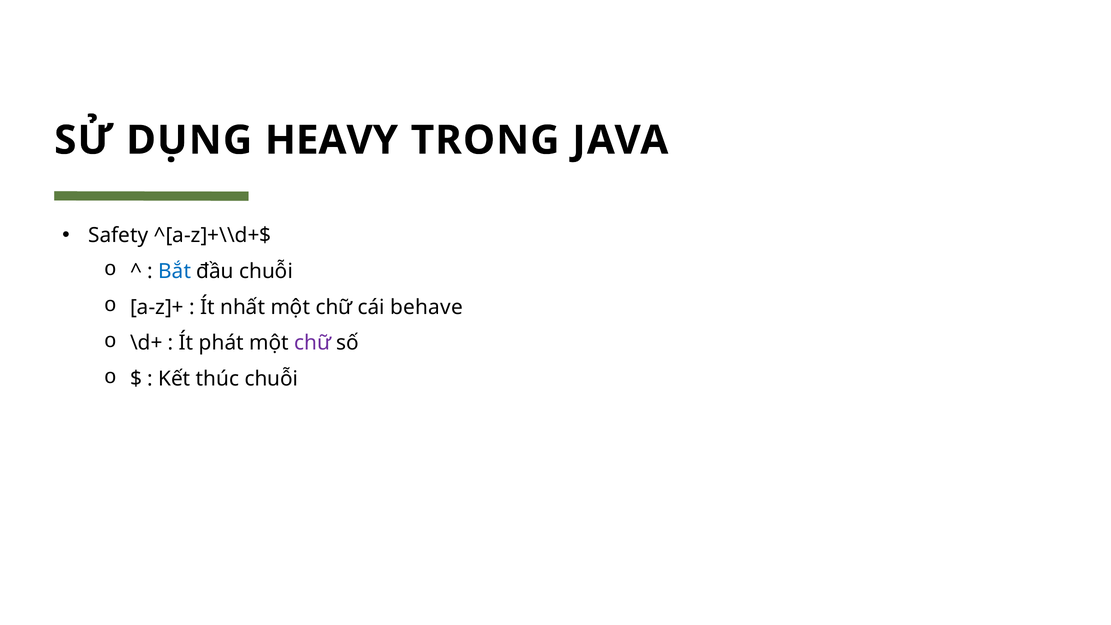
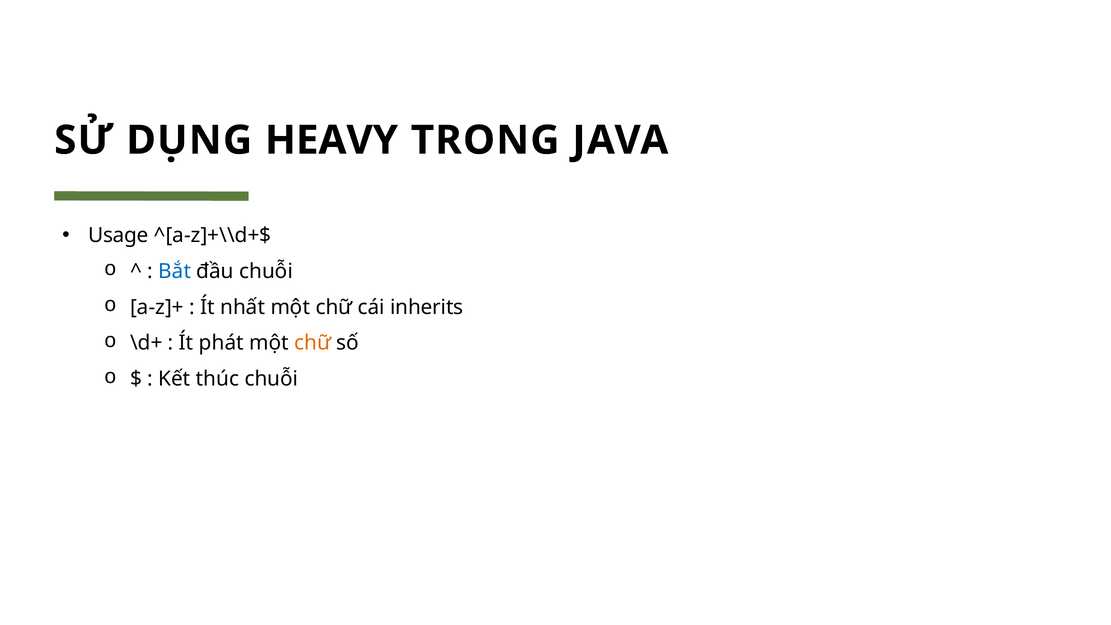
Safety: Safety -> Usage (118, 235)
behave: behave -> inherits (427, 307)
chữ colour: purple -> orange (313, 343)
